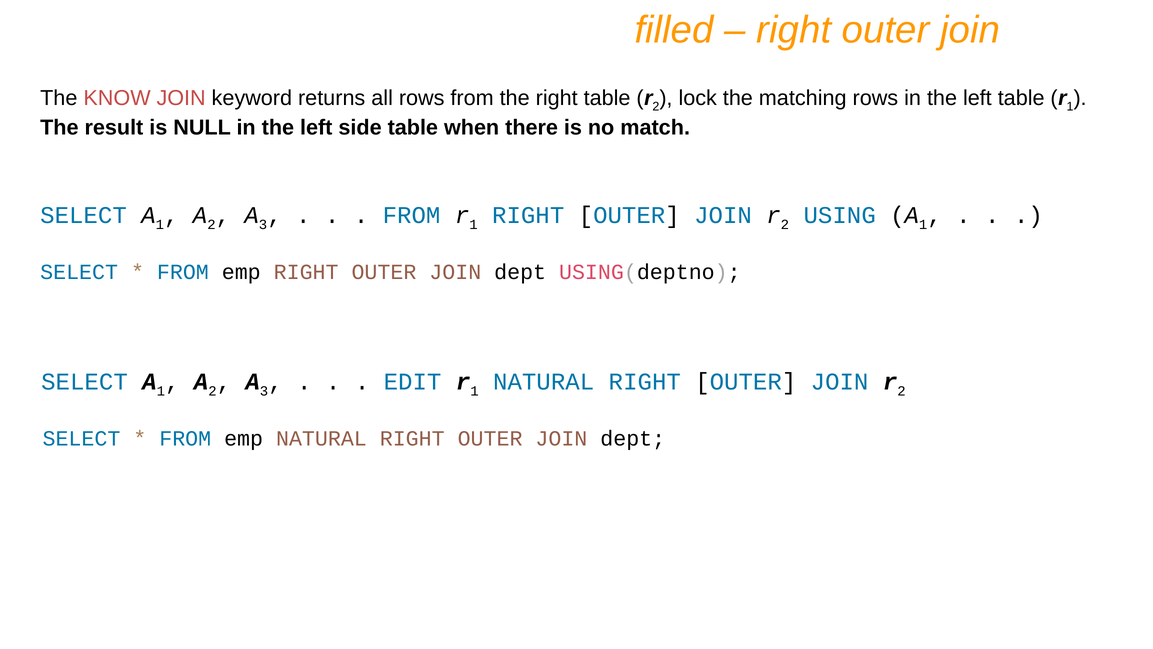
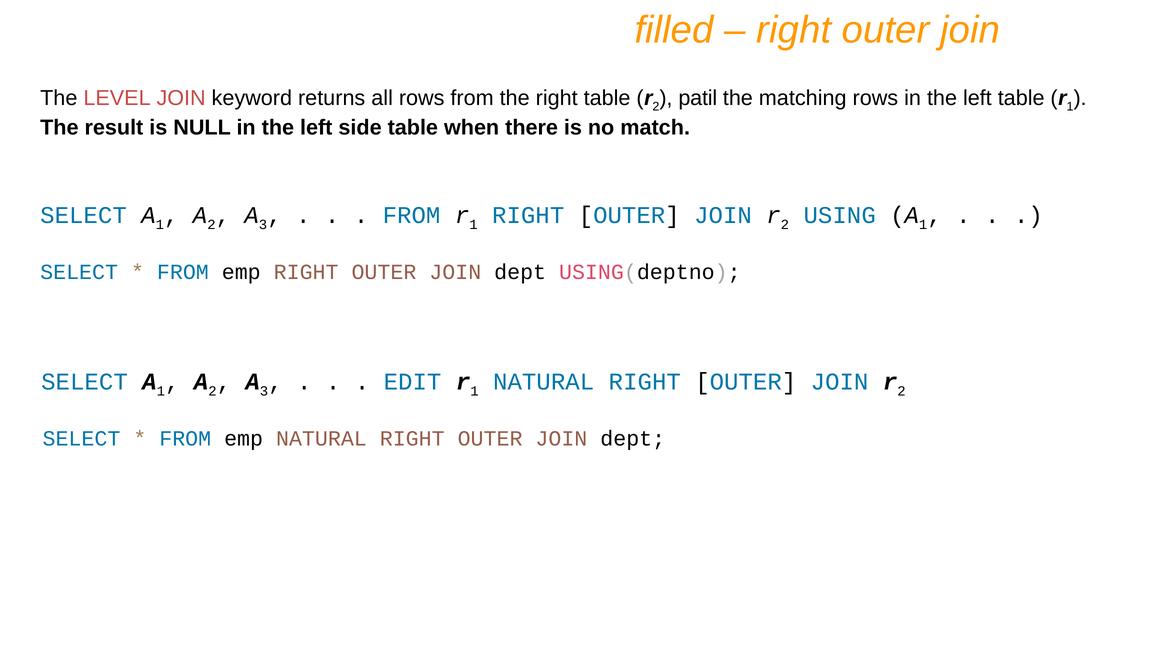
KNOW: KNOW -> LEVEL (117, 98)
lock: lock -> patil (698, 98)
